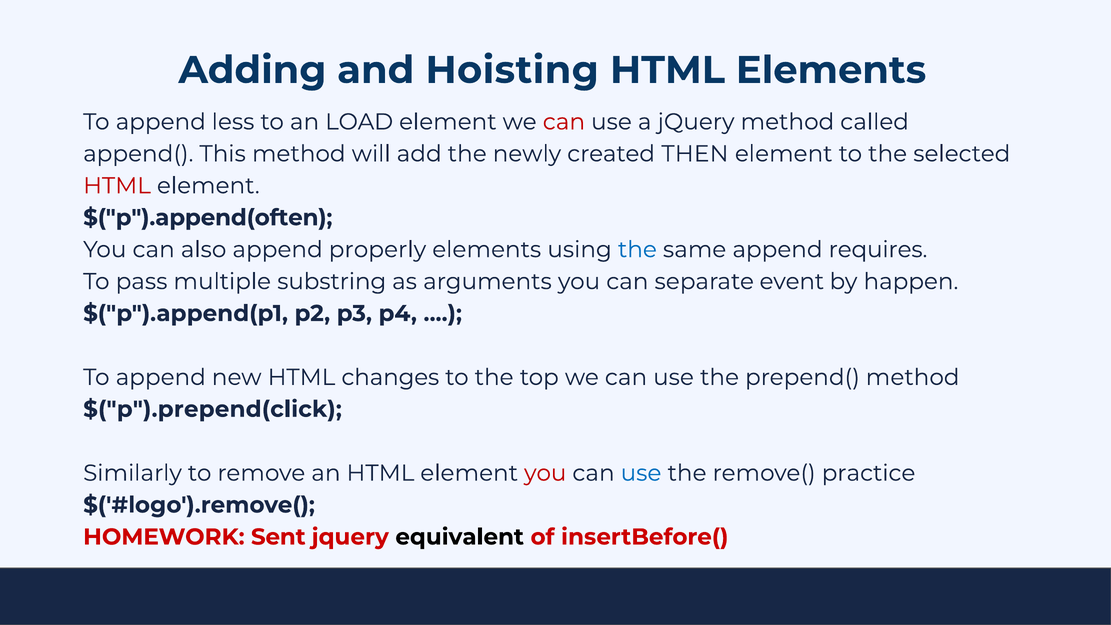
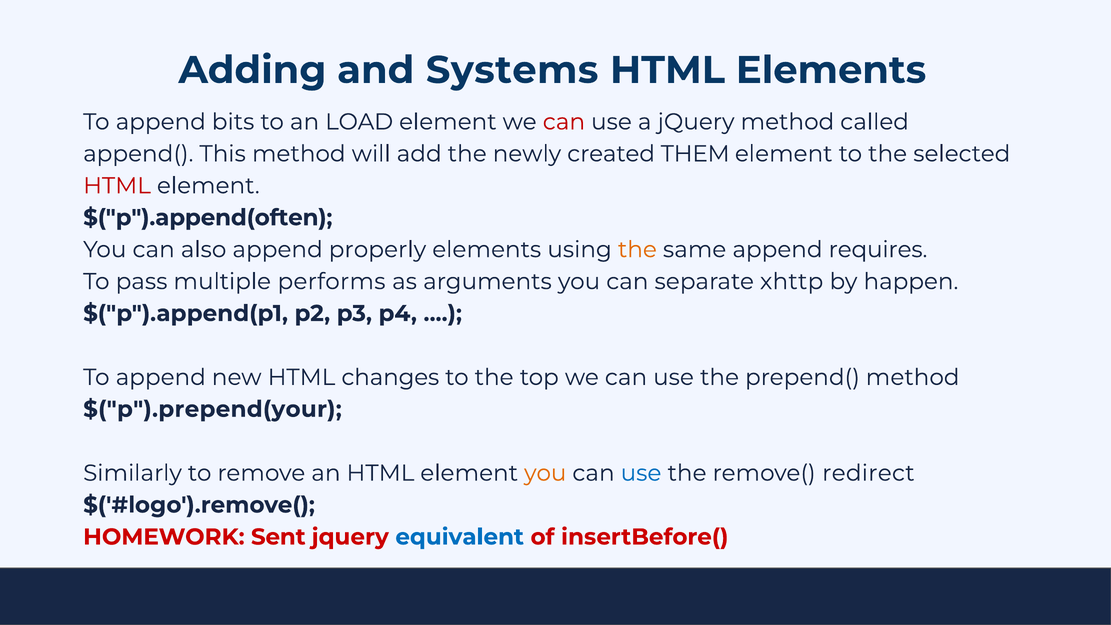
Hoisting: Hoisting -> Systems (512, 70)
less: less -> bits (233, 122)
THEN: THEN -> THEM (695, 154)
the colour: blue -> orange (637, 250)
substring: substring -> performs (332, 281)
event: event -> xhttp (792, 281)
$("p").prepend(click: $("p").prepend(click -> $("p").prepend(your (212, 409)
you colour: red -> orange (545, 473)
practice: practice -> redirect (868, 473)
equivalent colour: black -> blue (460, 537)
